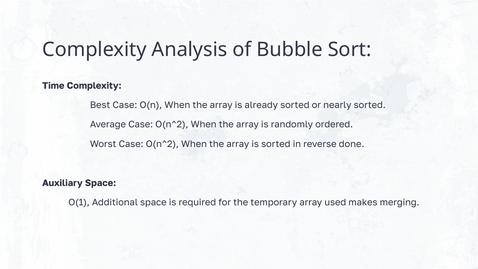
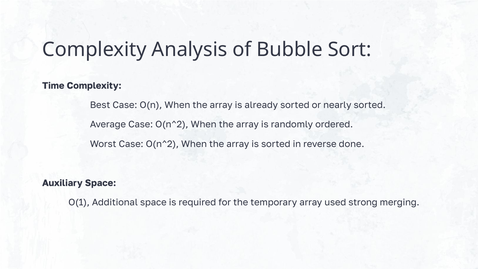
makes: makes -> strong (363, 202)
